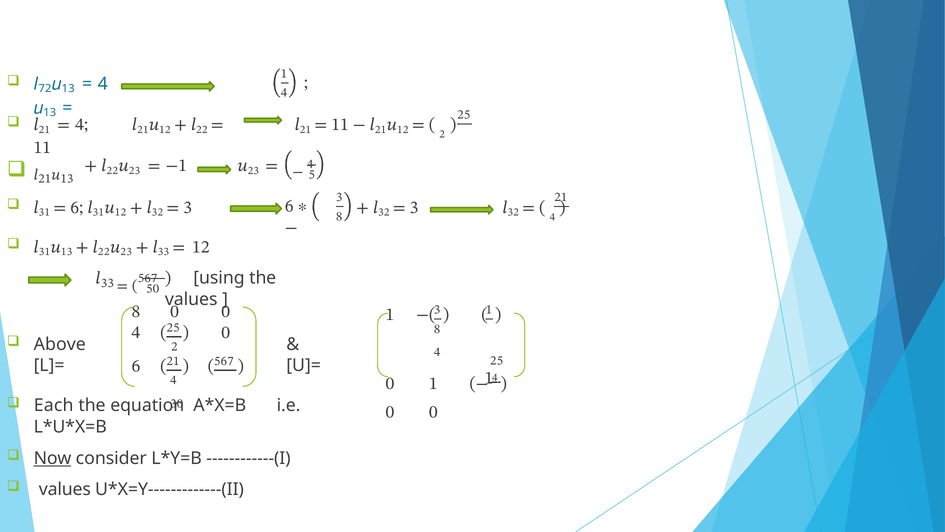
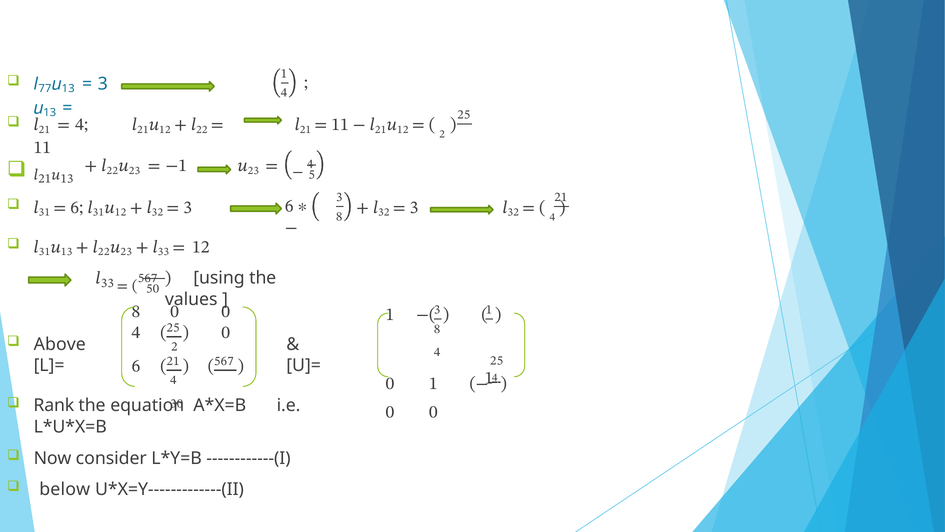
72: 72 -> 77 (45, 88)
4: 4 -> 3 (103, 84)
Each: Each -> Rank (54, 405)
Now underline: present -> none (53, 458)
values: values -> below (65, 489)
